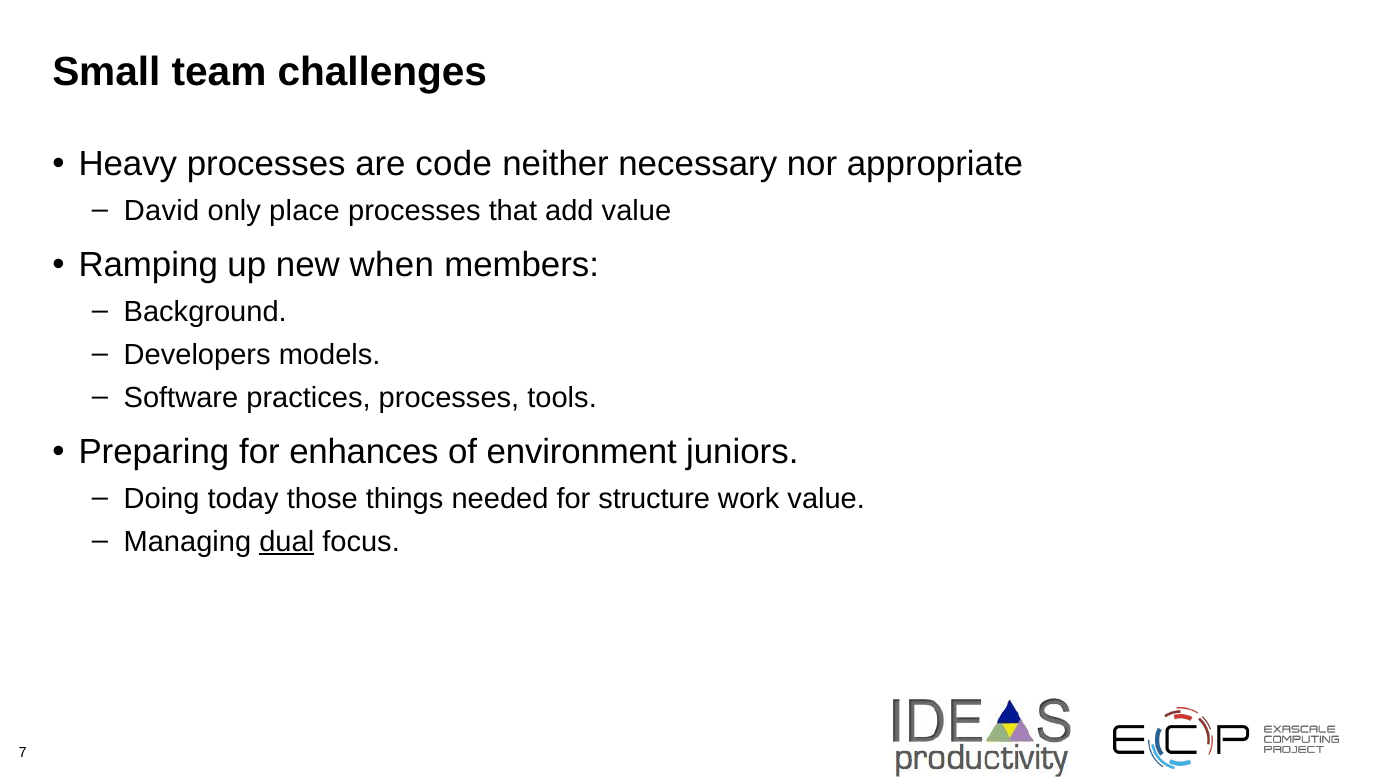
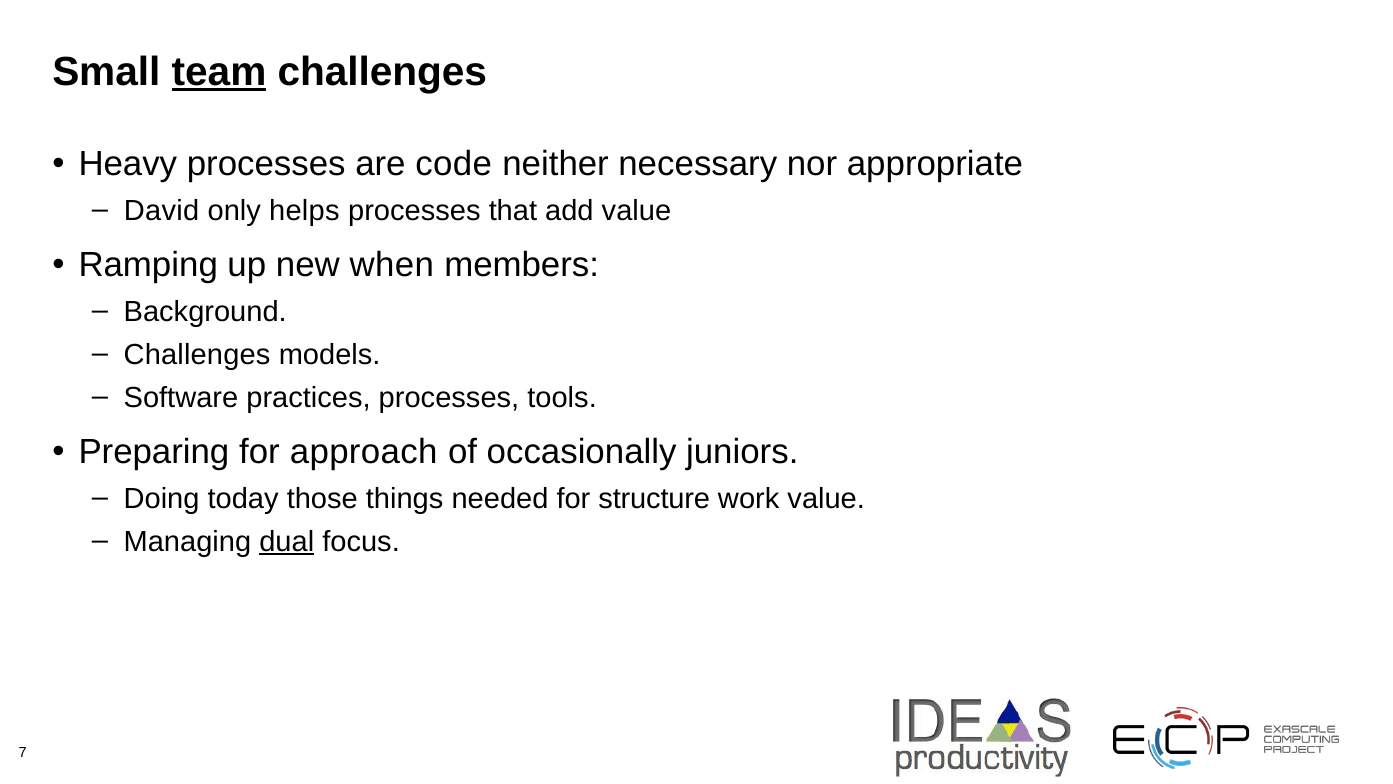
team underline: none -> present (219, 72)
place: place -> helps (304, 210)
Developers: Developers -> Challenges (197, 354)
enhances: enhances -> approach (364, 452)
environment: environment -> occasionally (582, 452)
